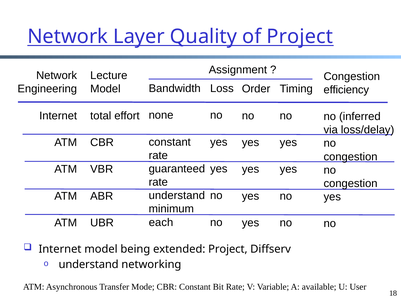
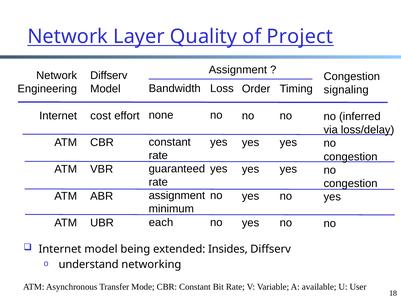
Lecture: Lecture -> Diffserv (109, 75)
efficiency: efficiency -> signaling (346, 90)
total: total -> cost (101, 116)
understand: understand -> assignment (177, 195)
extended Project: Project -> Insides (228, 249)
